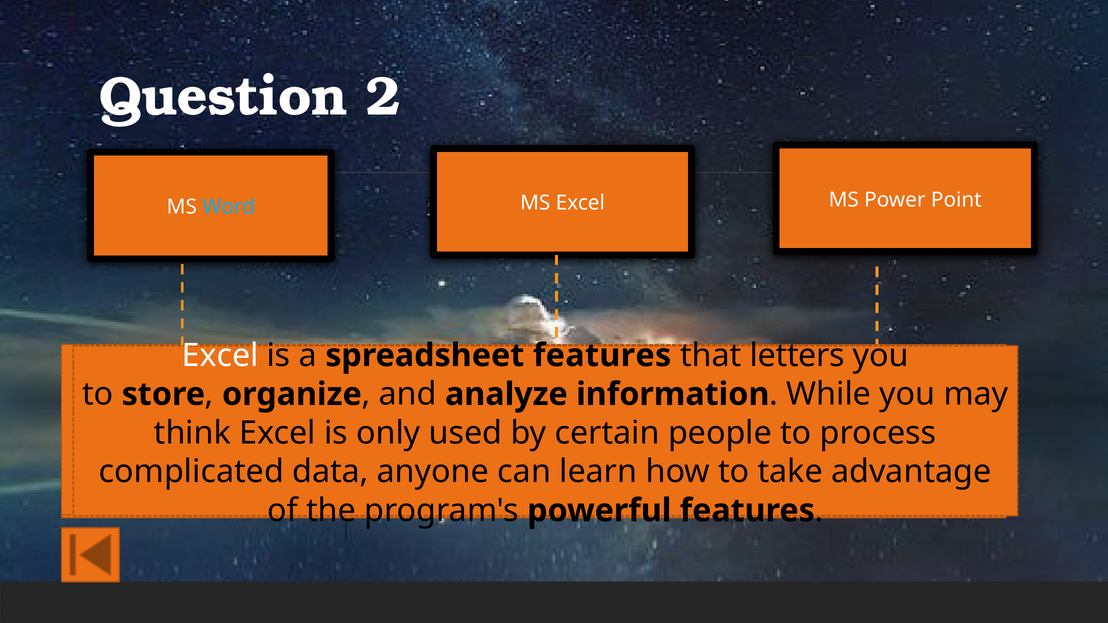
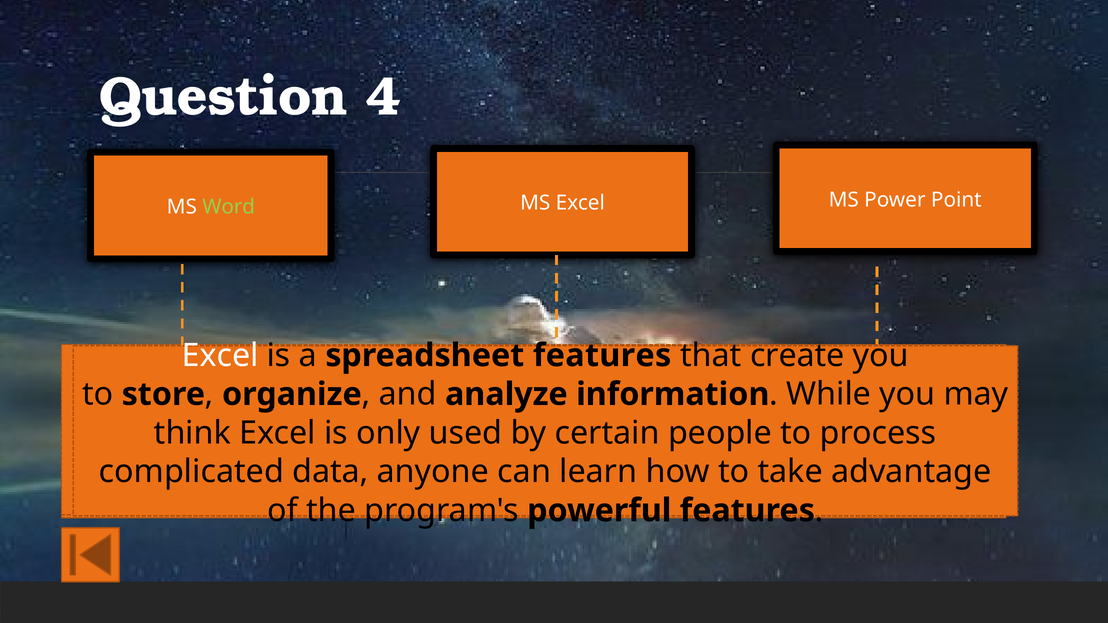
2: 2 -> 4 (383, 97)
Word colour: light blue -> light green (229, 207)
that letters: letters -> create (797, 356)
